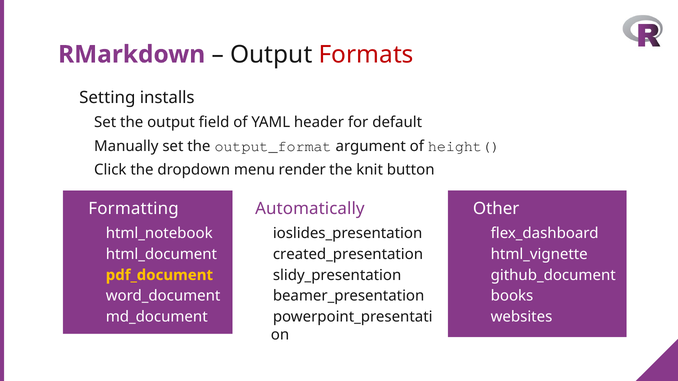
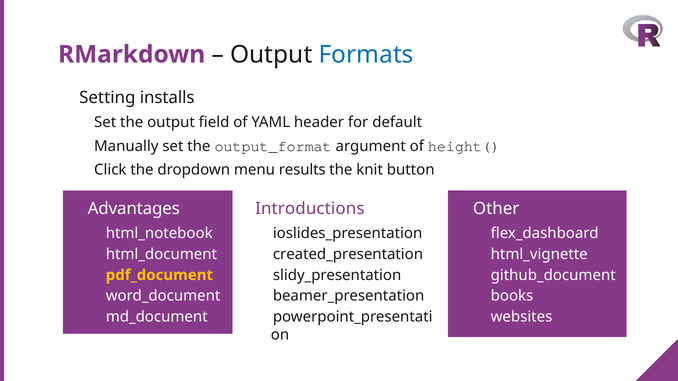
Formats colour: red -> blue (366, 55)
render: render -> results (302, 170)
Formatting: Formatting -> Advantages (134, 209)
Automatically: Automatically -> Introductions (310, 209)
